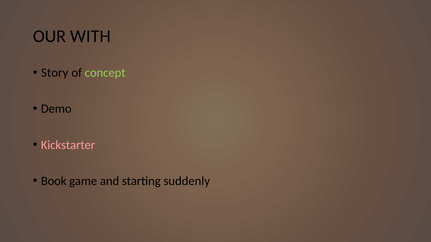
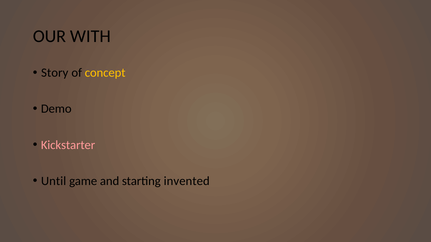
concept colour: light green -> yellow (105, 73)
Book: Book -> Until (54, 181)
suddenly: suddenly -> invented (187, 181)
